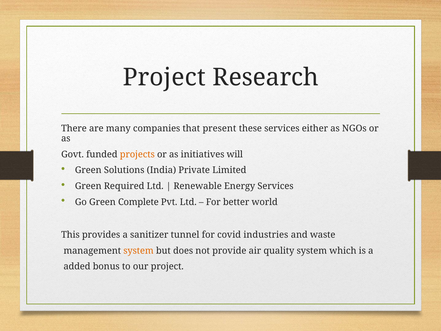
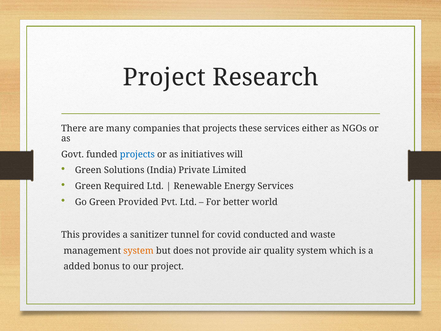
that present: present -> projects (220, 128)
projects colour: orange -> blue (137, 154)
Complete: Complete -> Provided (138, 202)
industries: industries -> conducted (266, 235)
